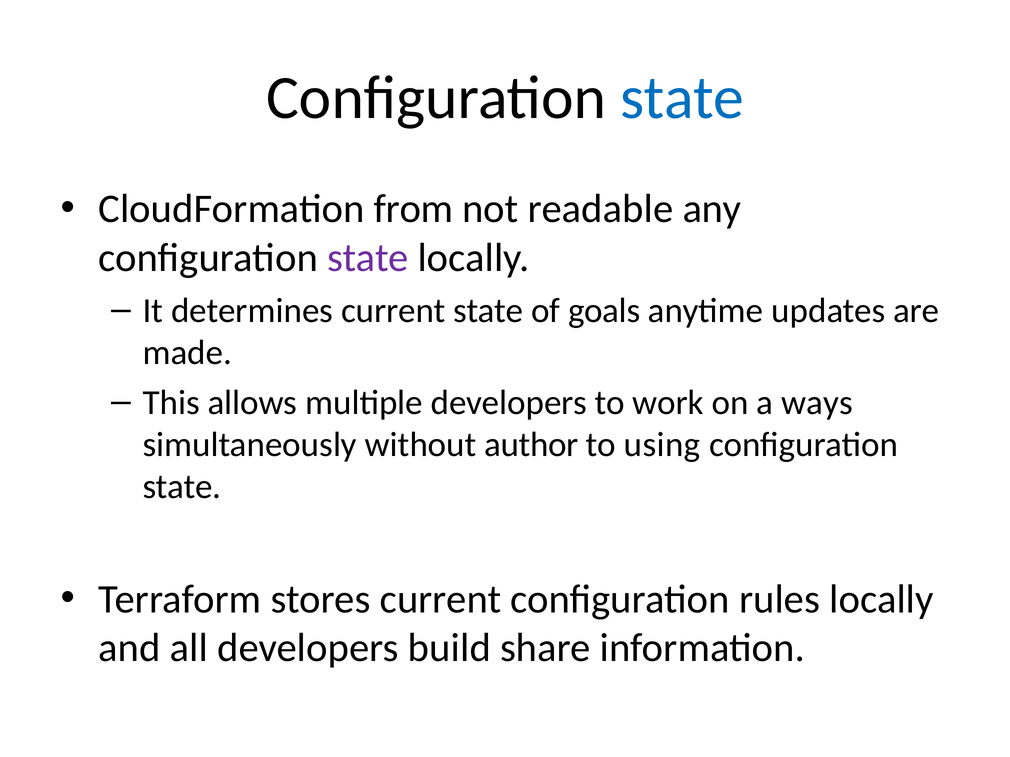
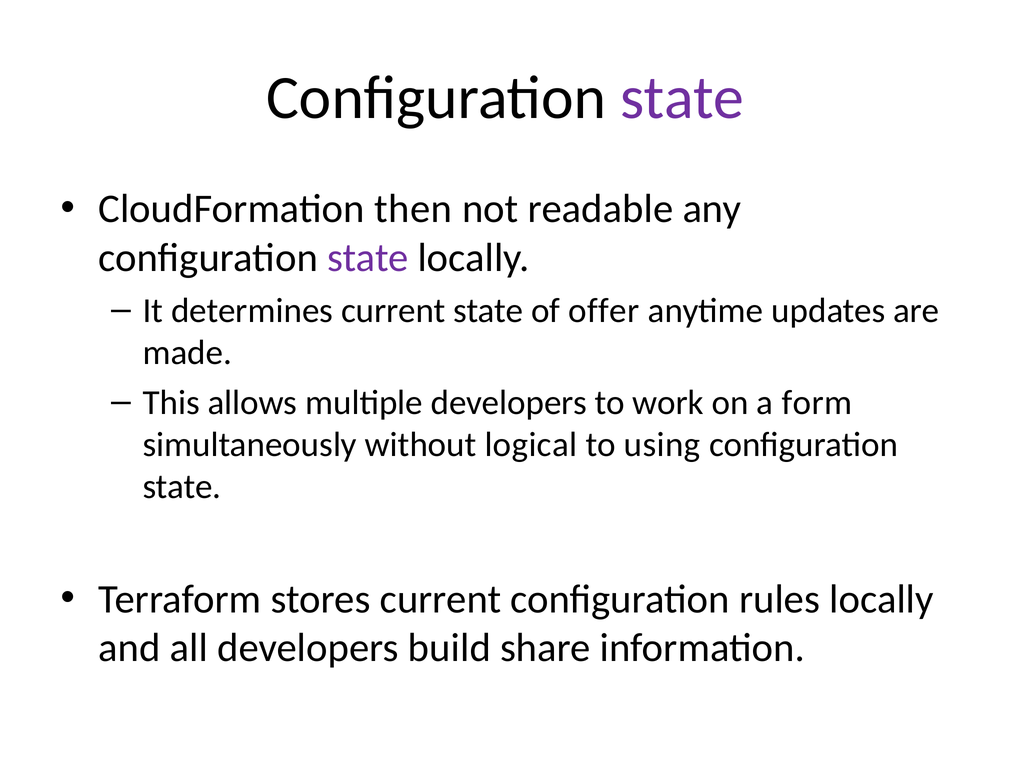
state colour: blue -> purple (682, 98)
from: from -> then (413, 209)
goals: goals -> offer (604, 311)
ways: ways -> form (817, 403)
author: author -> logical (531, 445)
